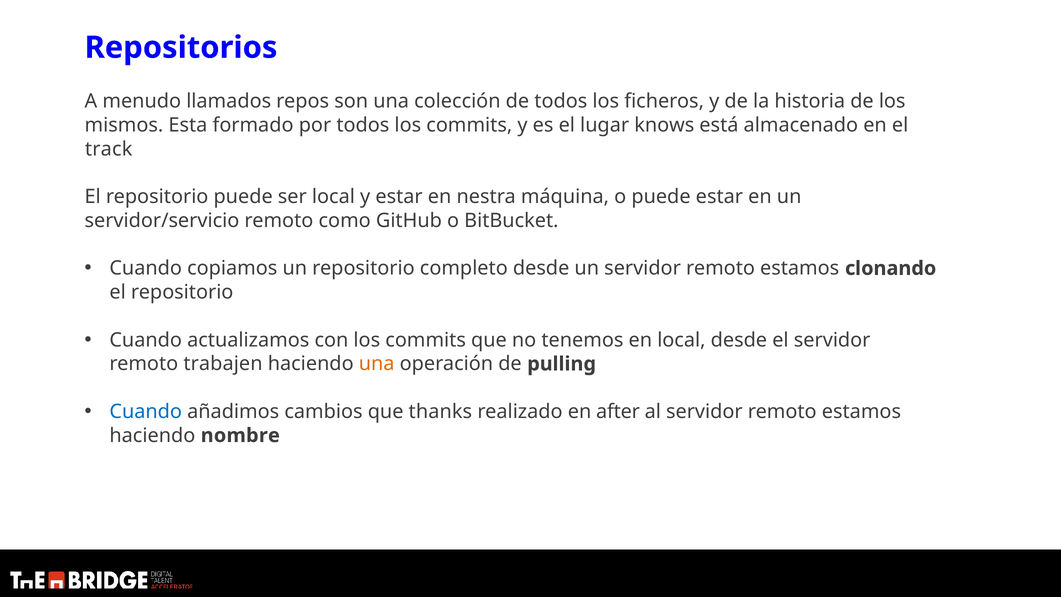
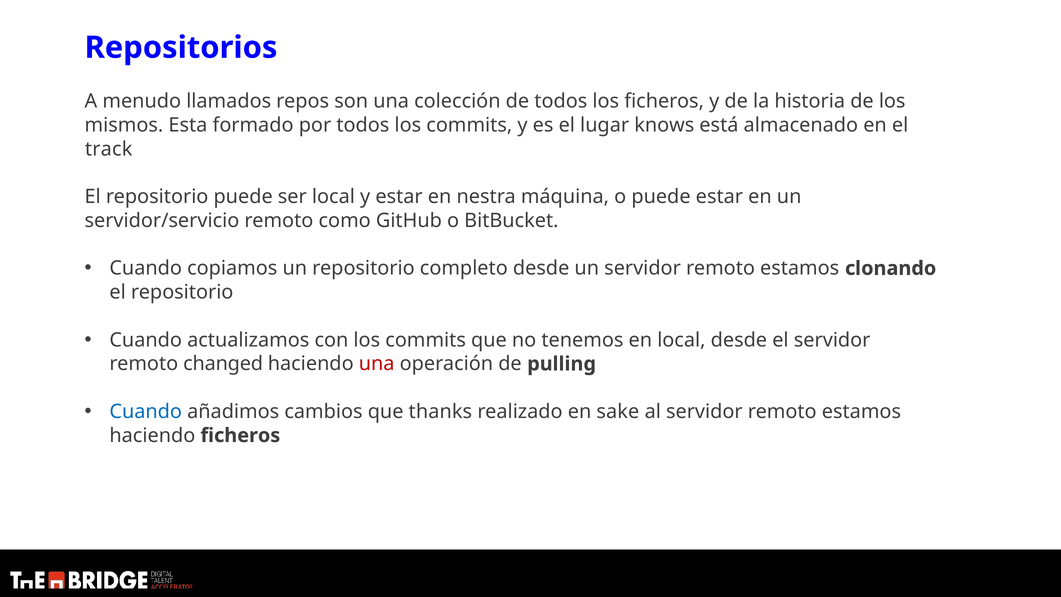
trabajen: trabajen -> changed (223, 364)
una colour: orange -> red (377, 364)
after: after -> sake (618, 412)
haciendo nombre: nombre -> ficheros (240, 435)
